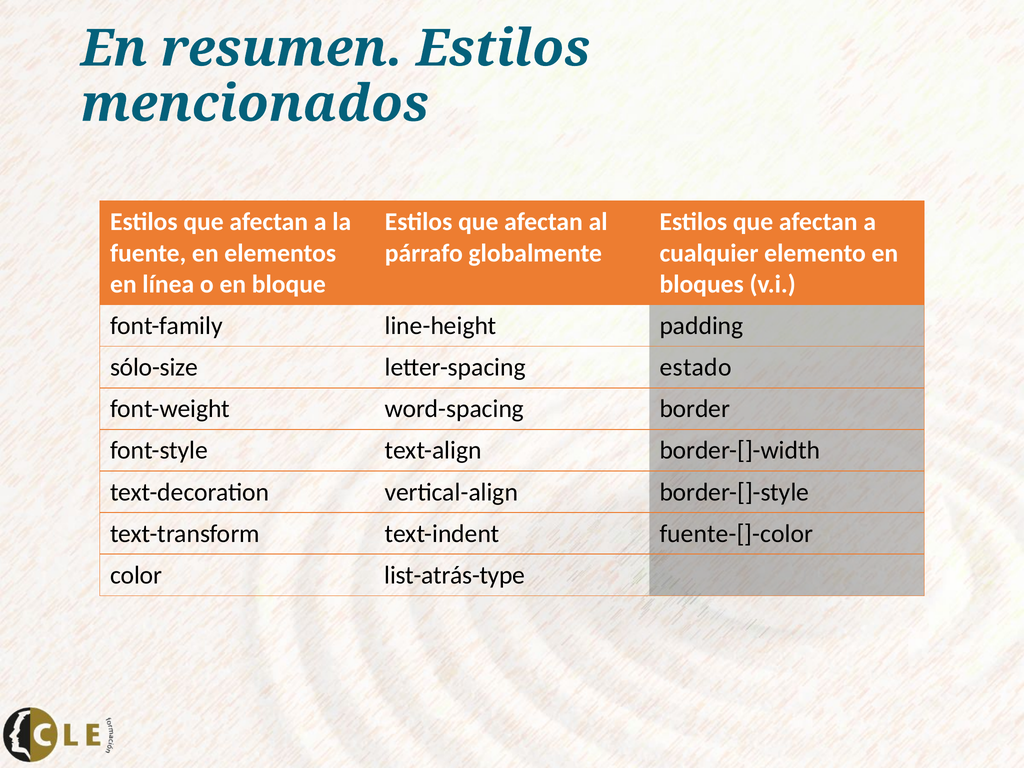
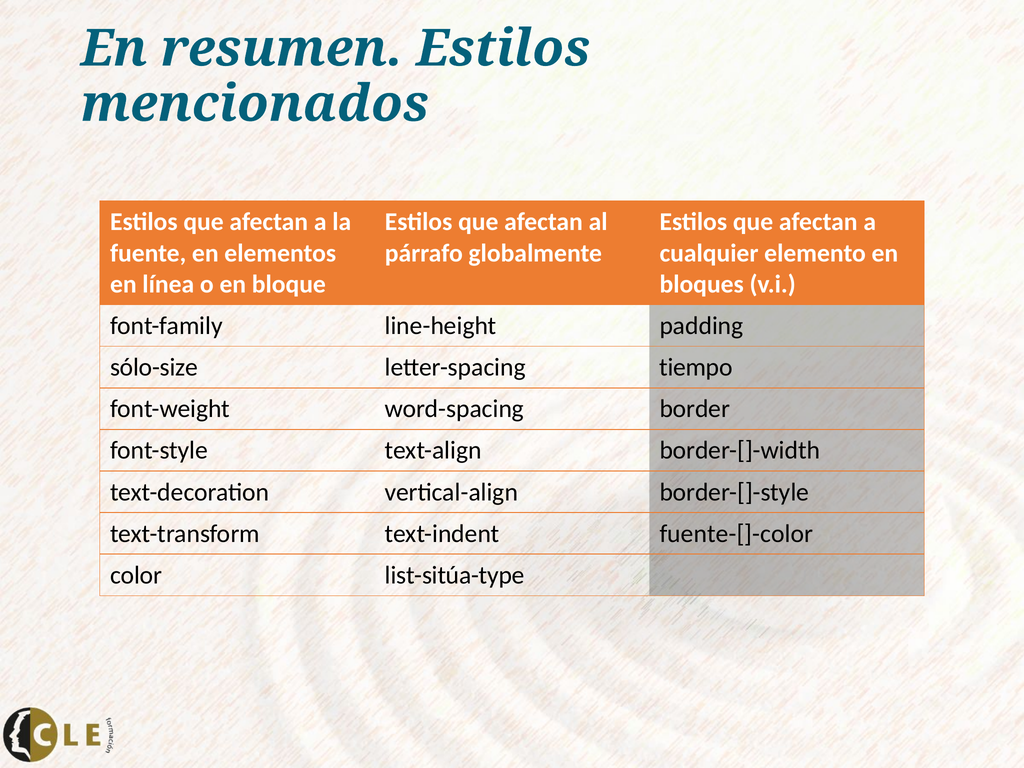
estado: estado -> tiempo (696, 367)
list-atrás-type: list-atrás-type -> list-sitúa-type (455, 575)
